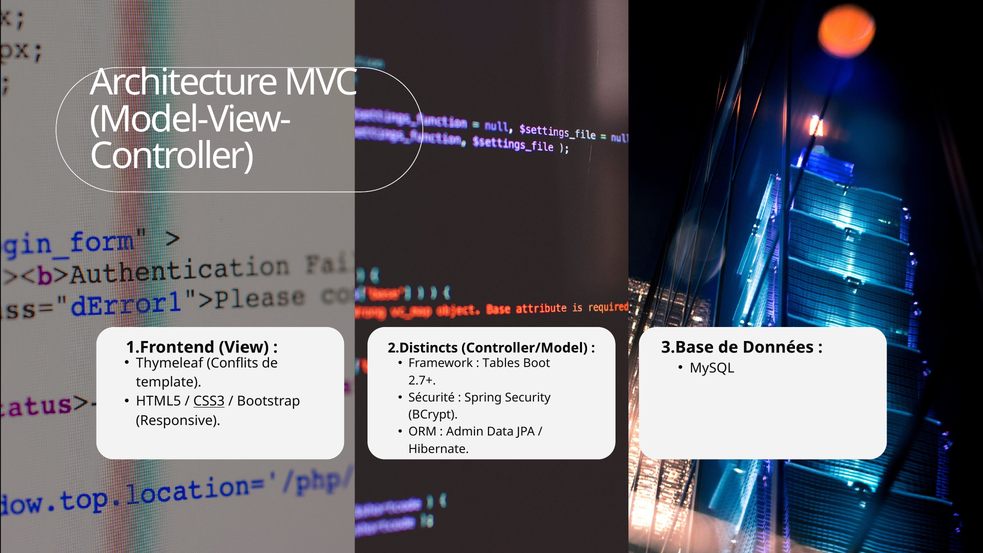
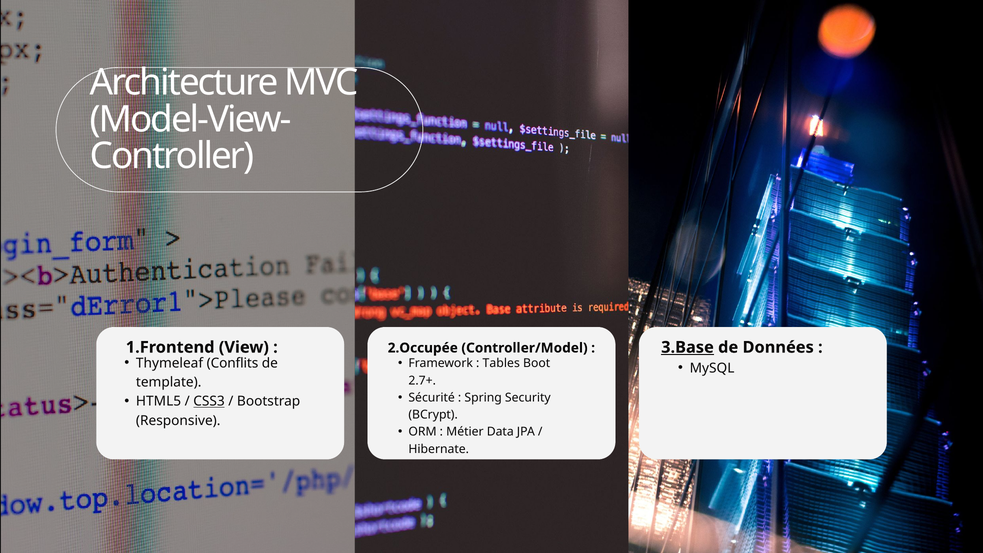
2.Distincts: 2.Distincts -> 2.Occupée (423, 348)
3.Base underline: none -> present (687, 347)
Admin: Admin -> Métier (465, 432)
